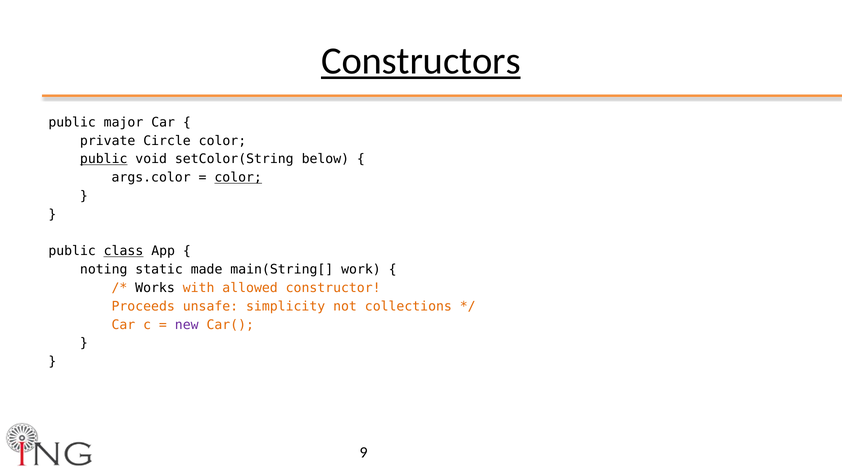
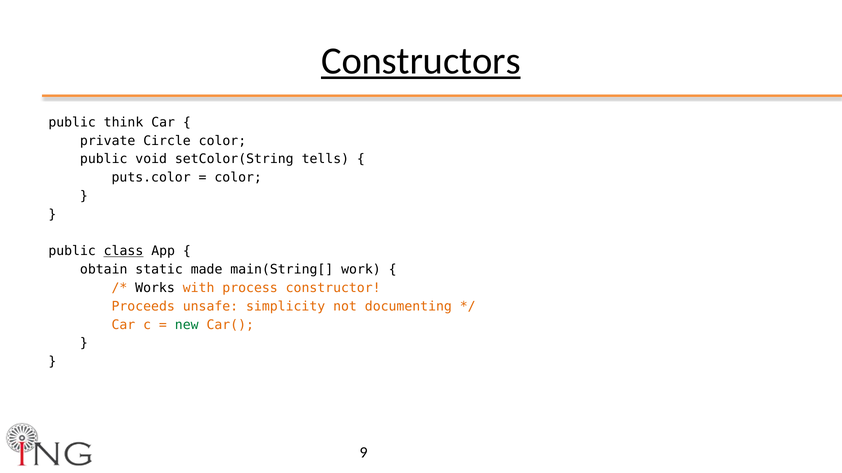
major: major -> think (124, 122)
public underline: present -> none (104, 159)
below: below -> tells (325, 159)
args.color: args.color -> puts.color (151, 178)
color underline: present -> none (238, 178)
noting: noting -> obtain (104, 270)
allowed: allowed -> process (250, 288)
collections: collections -> documenting (408, 307)
new colour: purple -> green (187, 325)
